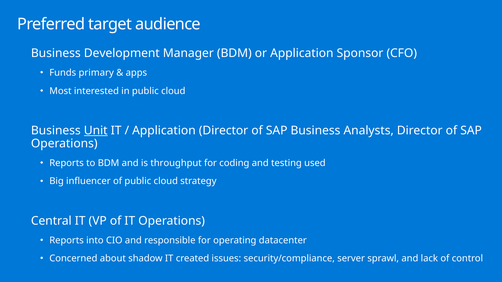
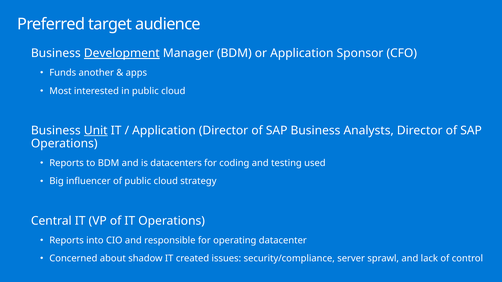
Development underline: none -> present (122, 53)
primary: primary -> another (96, 73)
throughput: throughput -> datacenters (176, 163)
